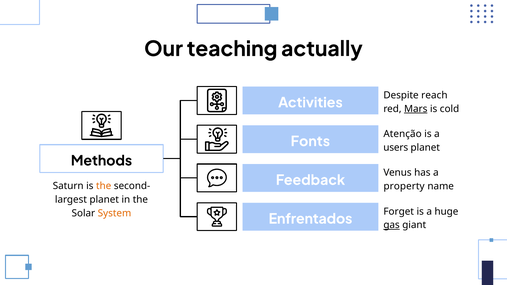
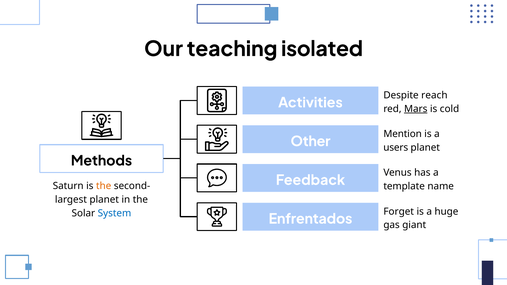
actually: actually -> isolated (322, 49)
Atenção: Atenção -> Mention (403, 134)
Fonts: Fonts -> Other (310, 142)
property: property -> template (404, 186)
System colour: orange -> blue (114, 213)
gas underline: present -> none (392, 225)
